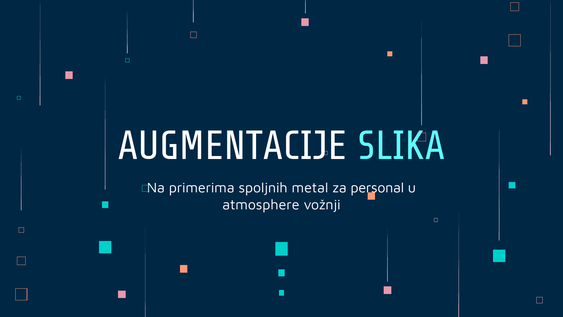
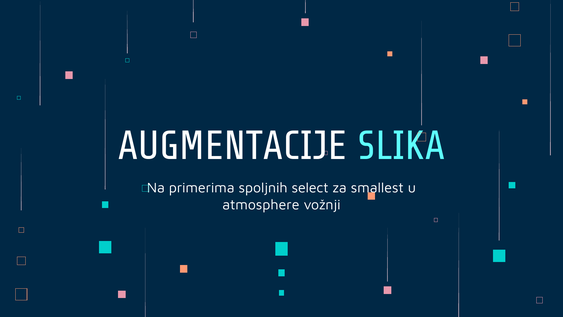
metal: metal -> select (310, 188)
personal: personal -> smallest (377, 188)
